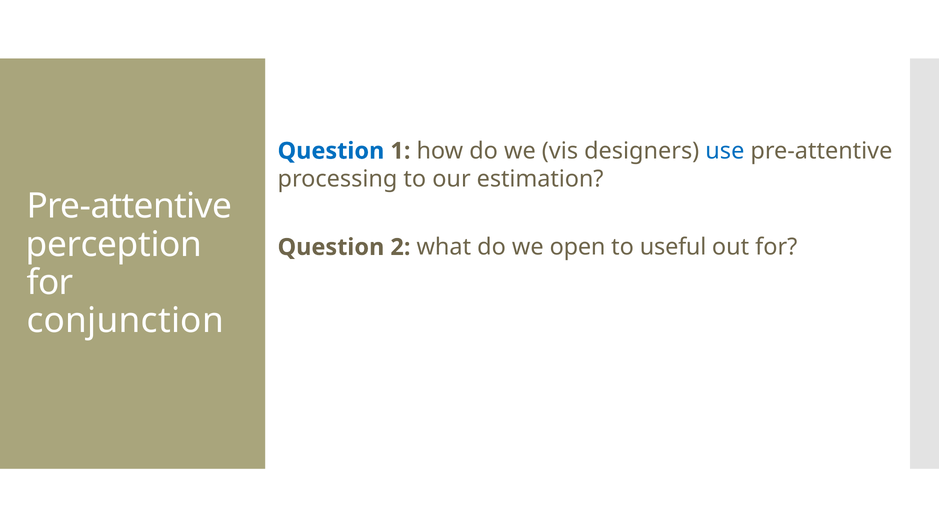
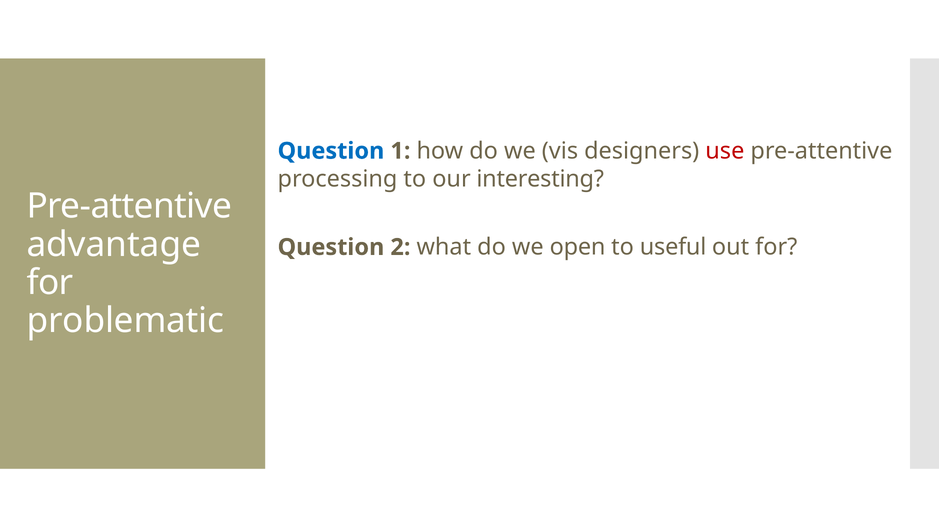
use colour: blue -> red (725, 151)
estimation: estimation -> interesting (540, 179)
perception: perception -> advantage (114, 244)
conjunction: conjunction -> problematic (125, 321)
